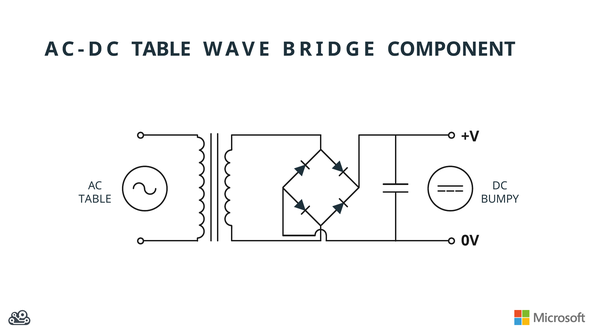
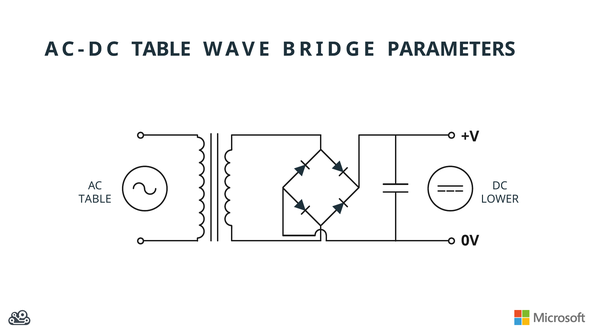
COMPONENT: COMPONENT -> PARAMETERS (451, 49)
BUMPY: BUMPY -> LOWER (500, 199)
